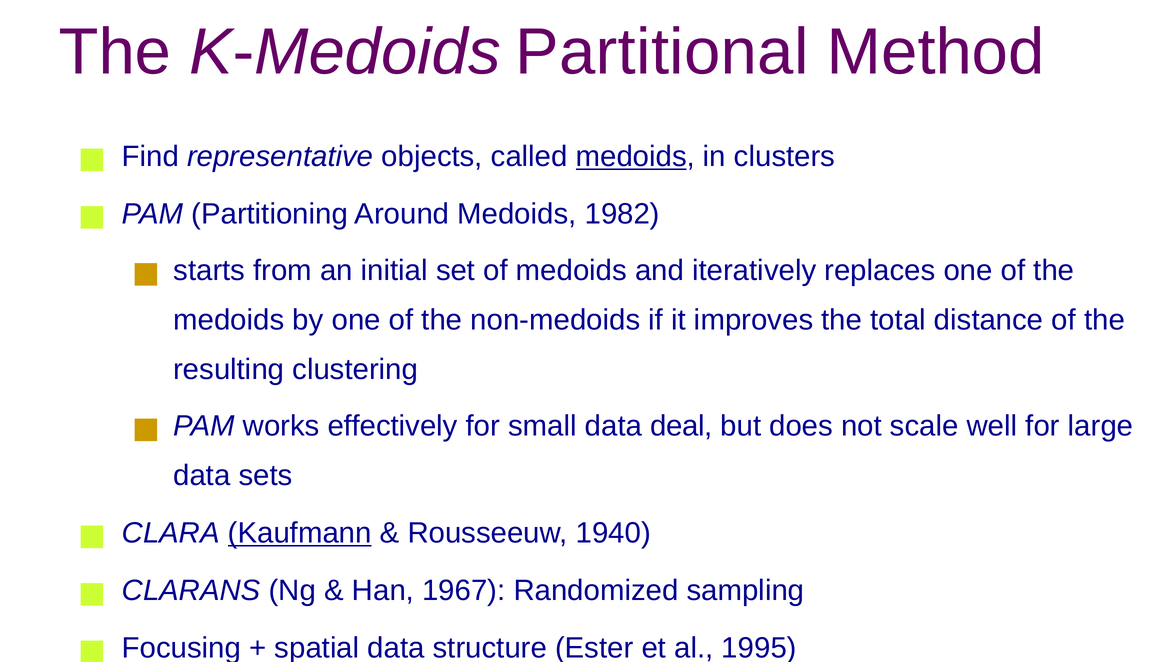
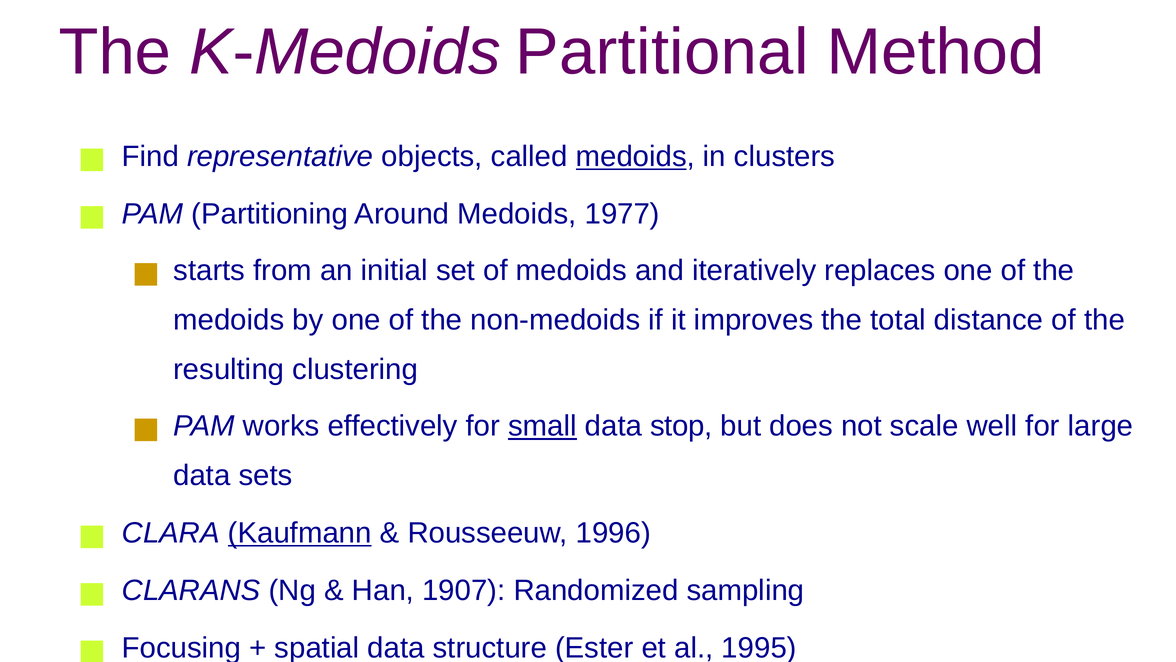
1982: 1982 -> 1977 (622, 214)
small underline: none -> present (542, 426)
deal: deal -> stop (681, 426)
1940: 1940 -> 1996 (613, 533)
1967: 1967 -> 1907 (464, 590)
